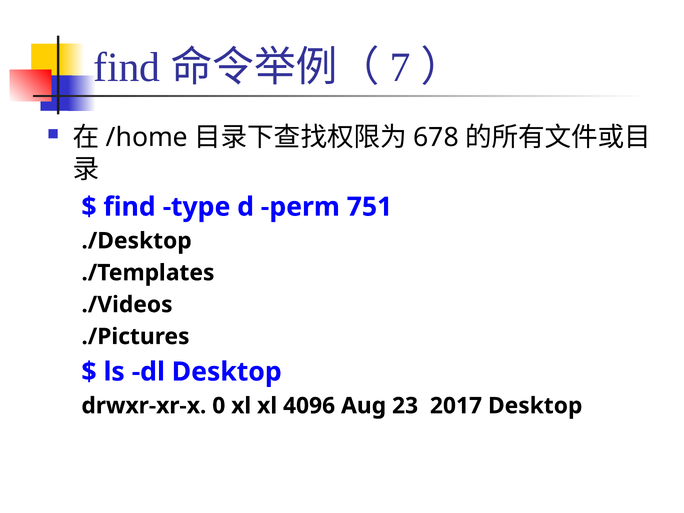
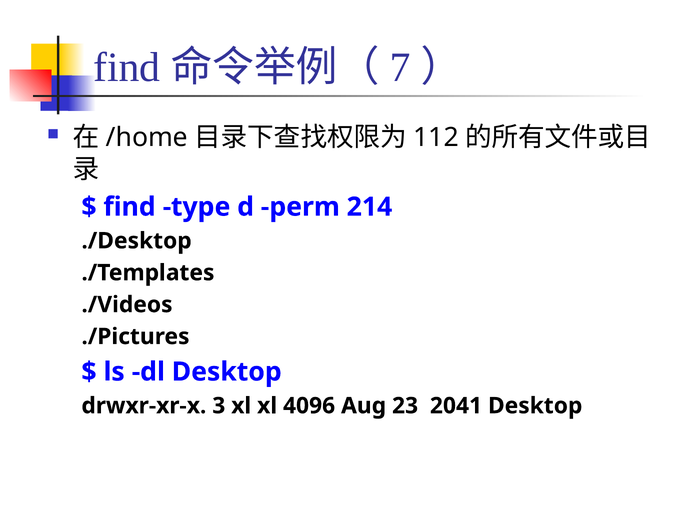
678: 678 -> 112 (436, 138)
751: 751 -> 214 (369, 207)
0: 0 -> 3 (219, 406)
2017: 2017 -> 2041 (456, 406)
